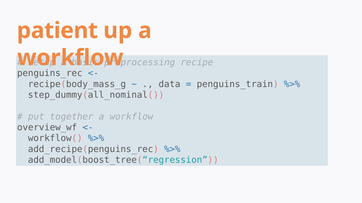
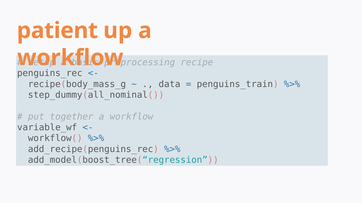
overview_wf: overview_wf -> variable_wf (47, 128)
